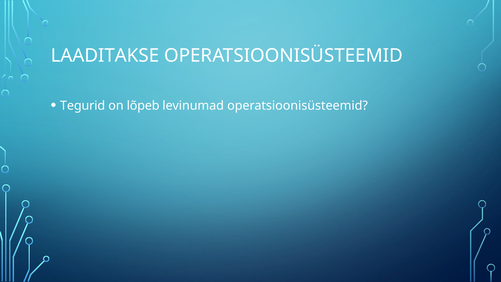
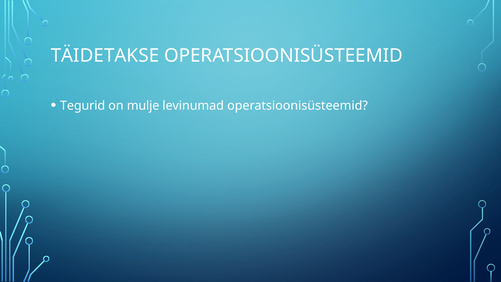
LAADITAKSE: LAADITAKSE -> TÄIDETAKSE (105, 56)
lõpeb: lõpeb -> mulje (143, 106)
